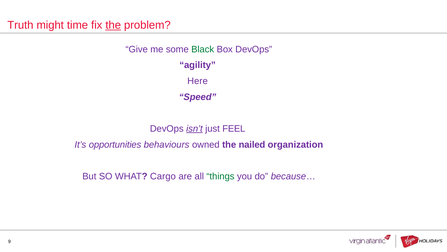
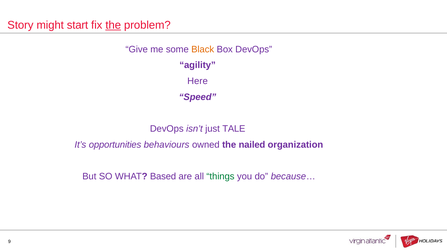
Truth: Truth -> Story (20, 25)
time: time -> start (78, 25)
Black colour: green -> orange (203, 49)
isn’t underline: present -> none (194, 128)
FEEL: FEEL -> TALE (234, 128)
Cargo: Cargo -> Based (163, 176)
